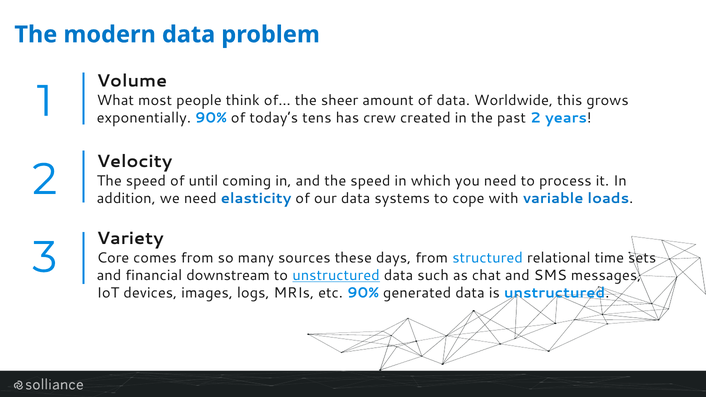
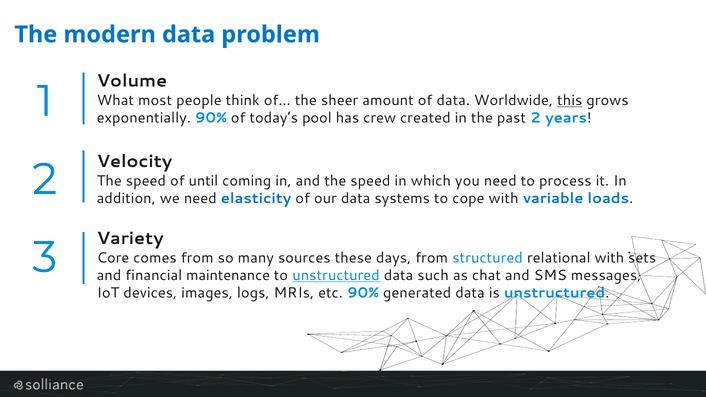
this underline: none -> present (570, 100)
tens: tens -> pool (317, 118)
relational time: time -> with (609, 258)
downstream: downstream -> maintenance (228, 276)
